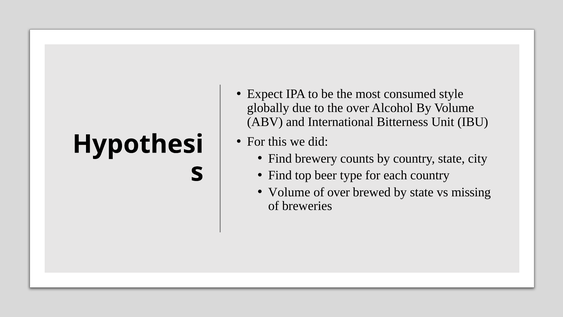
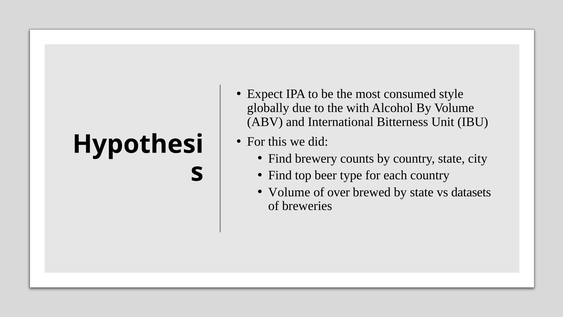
the over: over -> with (358, 108)
missing: missing -> datasets (471, 192)
